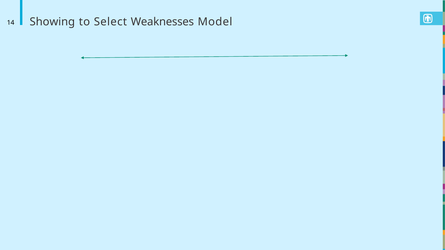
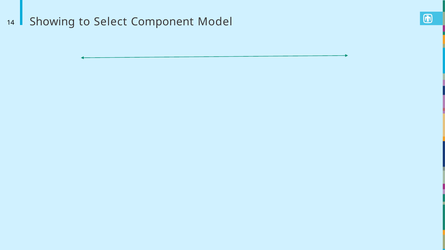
Weaknesses: Weaknesses -> Component (162, 22)
